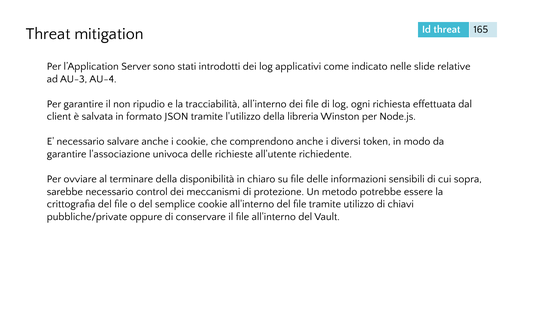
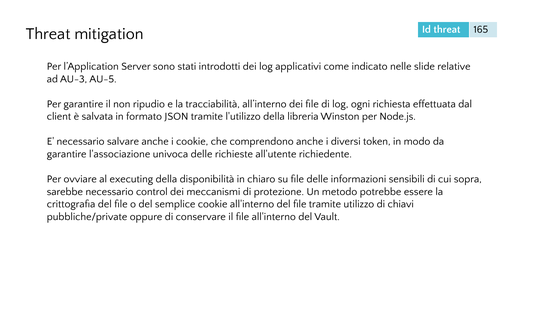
AU-4: AU-4 -> AU-5 (103, 79)
terminare: terminare -> executing (131, 179)
